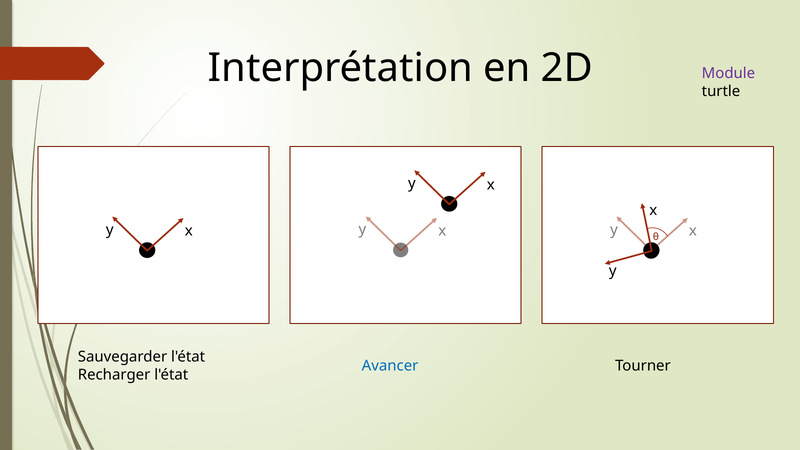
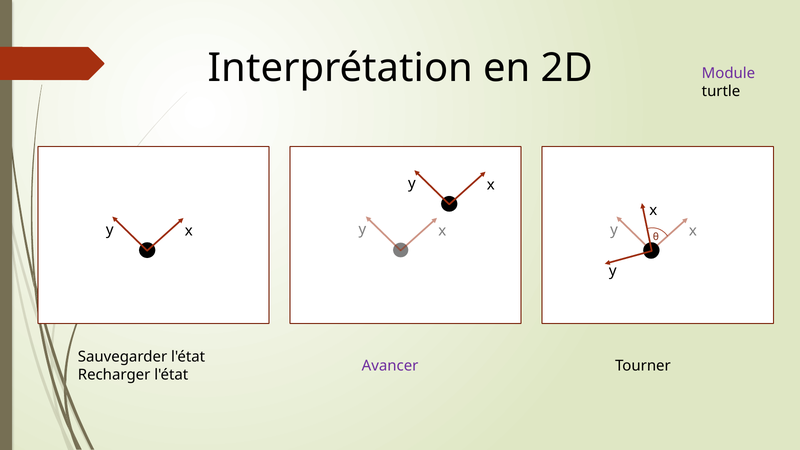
Avancer colour: blue -> purple (390, 366)
